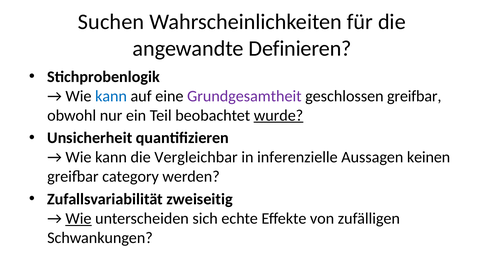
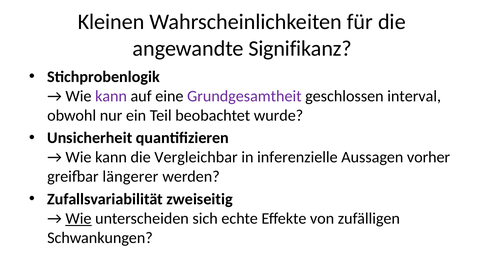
Suchen: Suchen -> Kleinen (111, 22)
Definieren: Definieren -> Signifikanz (300, 48)
kann colour: blue -> purple (111, 96)
geschlossen greifbar: greifbar -> interval (414, 96)
wurde underline: present -> none (279, 115)
keinen: keinen -> vorher (429, 157)
category: category -> längerer (130, 177)
